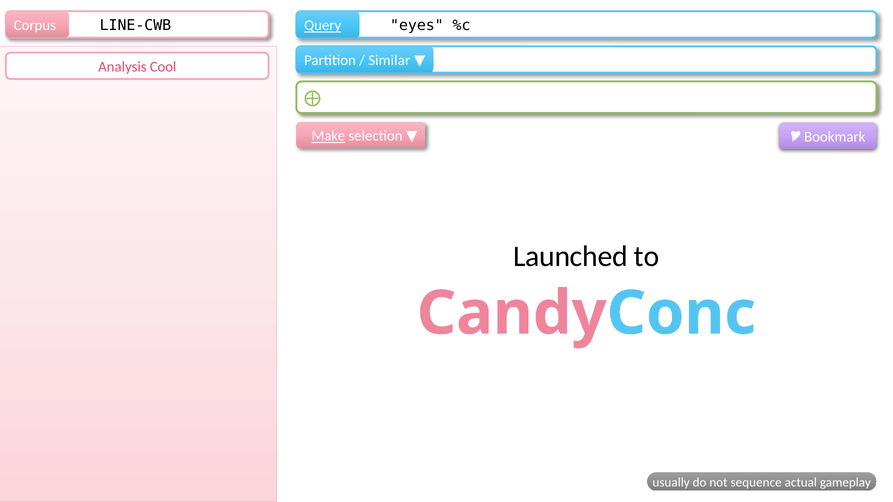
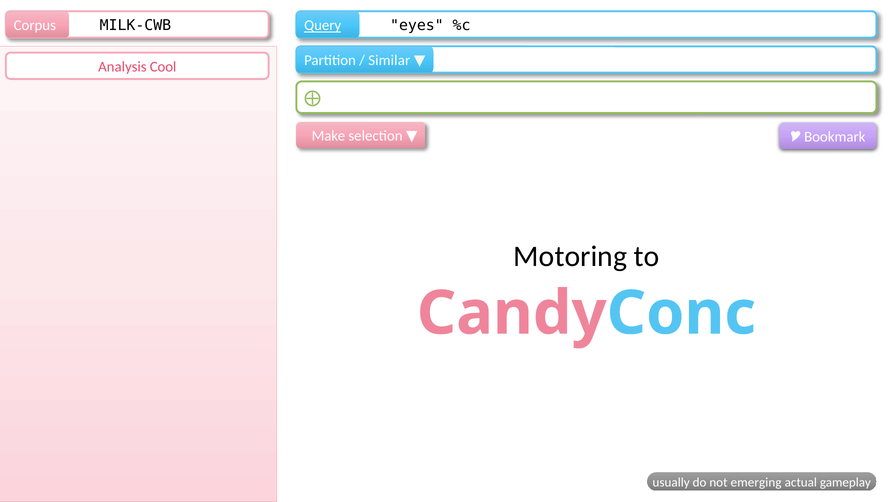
LINE-CWB: LINE-CWB -> MILK-CWB (135, 25)
Make underline: present -> none (328, 136)
Launched: Launched -> Motoring (570, 257)
sequence: sequence -> emerging (756, 483)
